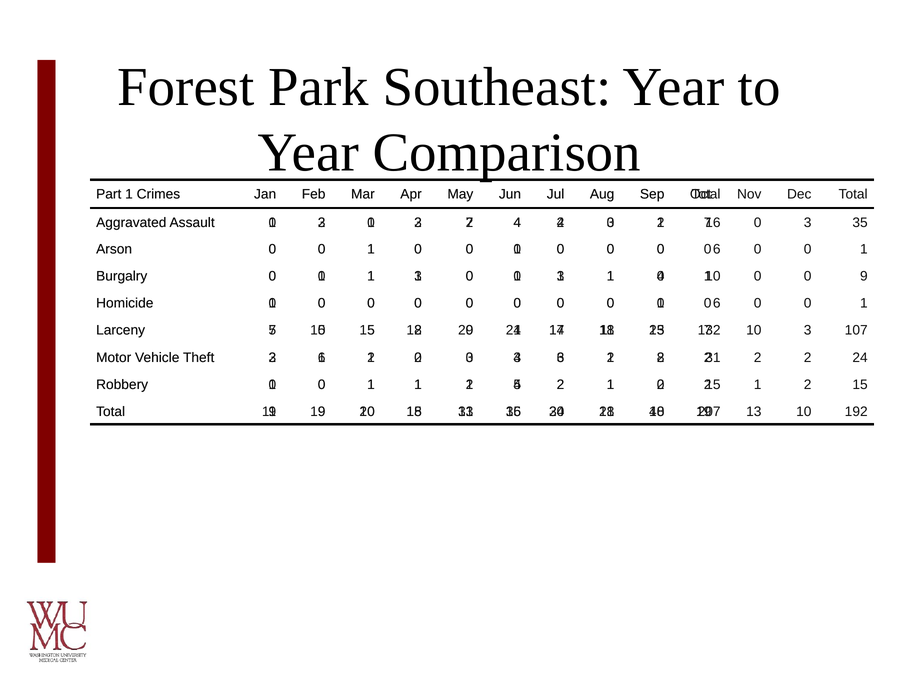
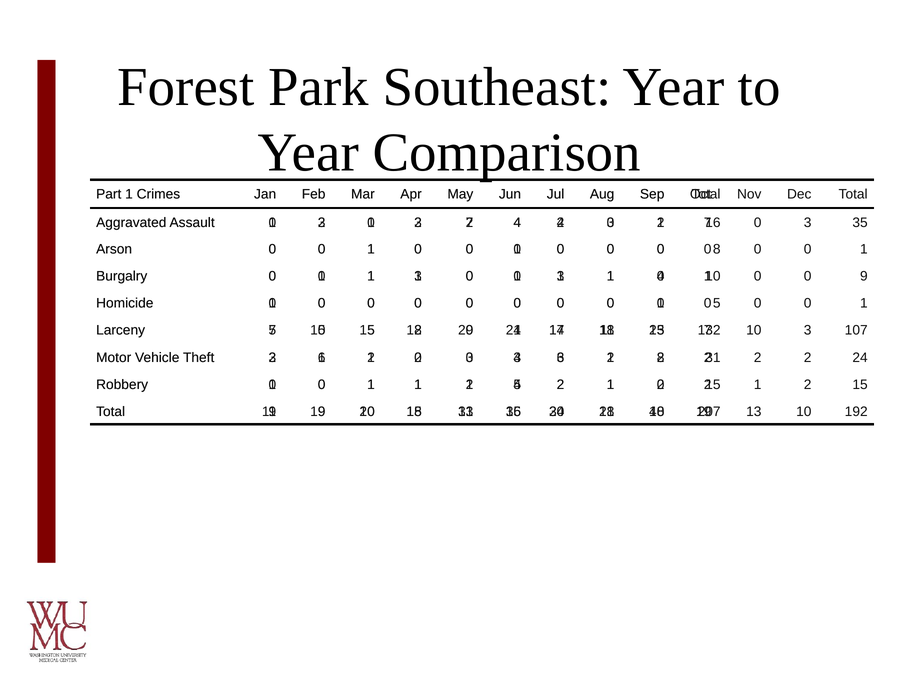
6: 6 -> 8 (717, 250)
6: 6 -> 5 (717, 304)
